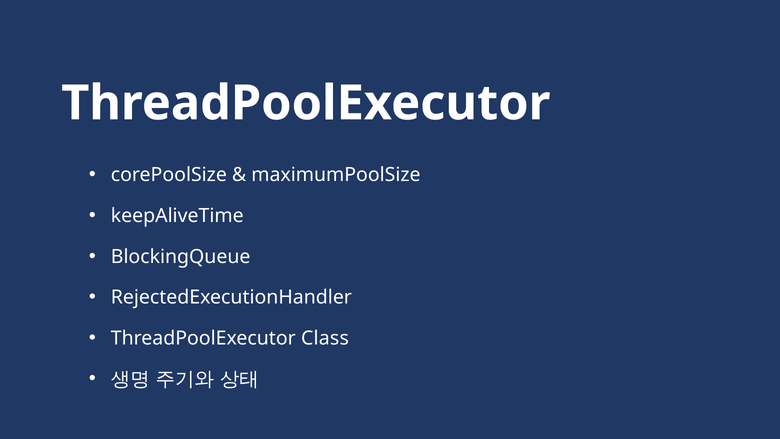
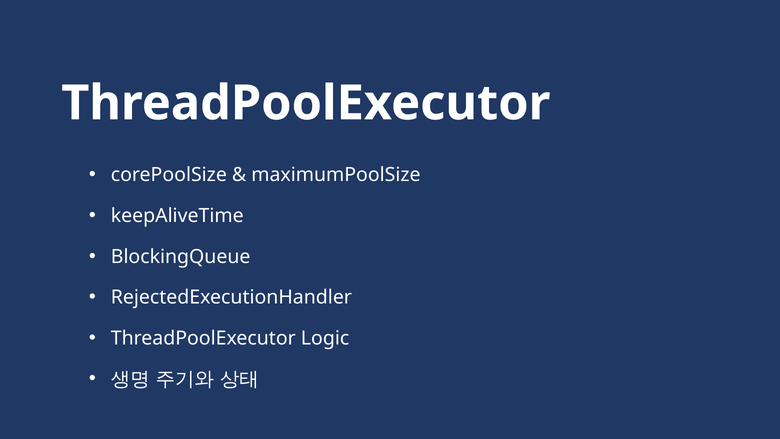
Class: Class -> Logic (325, 338)
